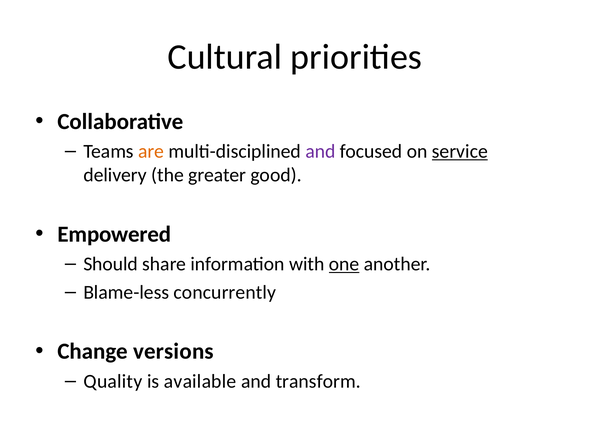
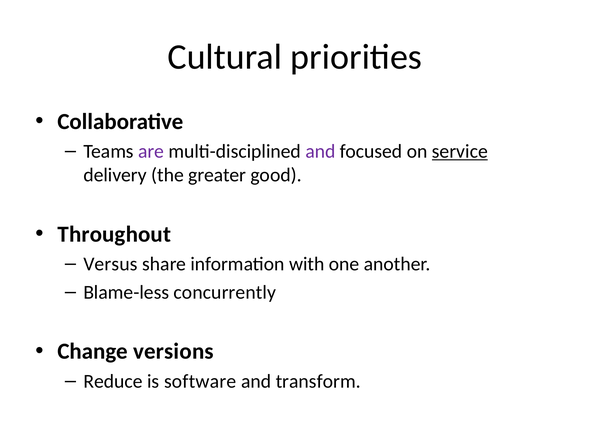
are colour: orange -> purple (151, 152)
Empowered: Empowered -> Throughout (114, 234)
Should: Should -> Versus (110, 264)
one underline: present -> none (344, 264)
Quality: Quality -> Reduce (113, 382)
available: available -> software (200, 382)
